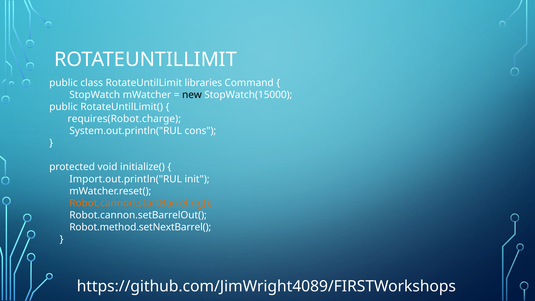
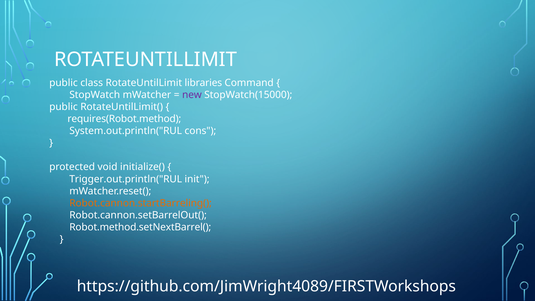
new colour: black -> purple (192, 95)
requires(Robot.charge: requires(Robot.charge -> requires(Robot.method (124, 119)
Import.out.println("RUL: Import.out.println("RUL -> Trigger.out.println("RUL (126, 179)
